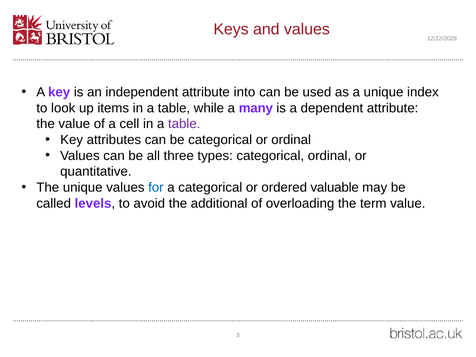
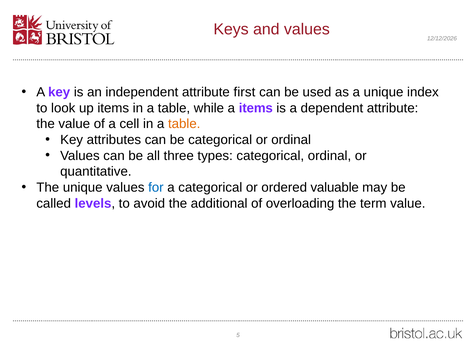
into: into -> first (244, 92)
a many: many -> items (256, 108)
table colour: purple -> orange (184, 124)
